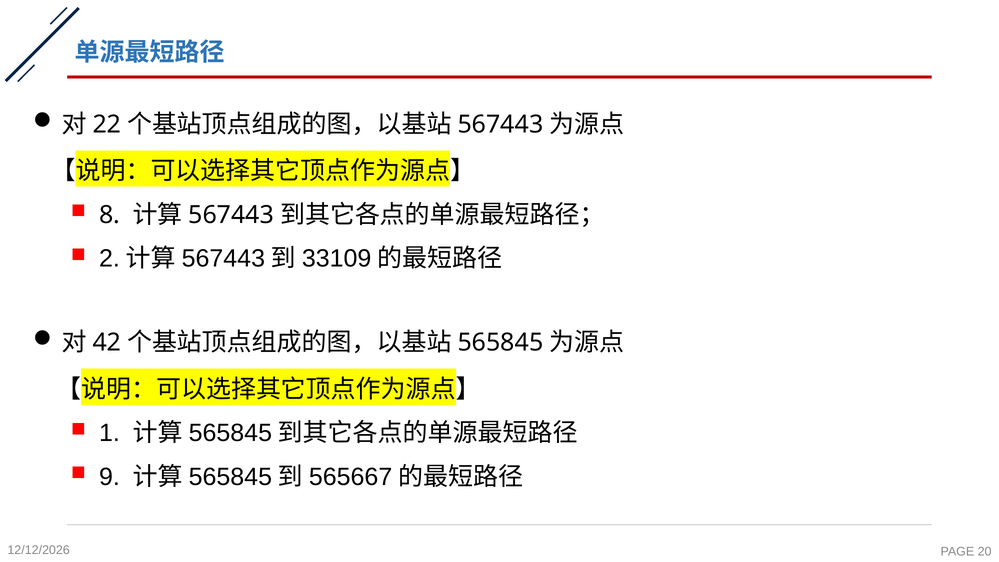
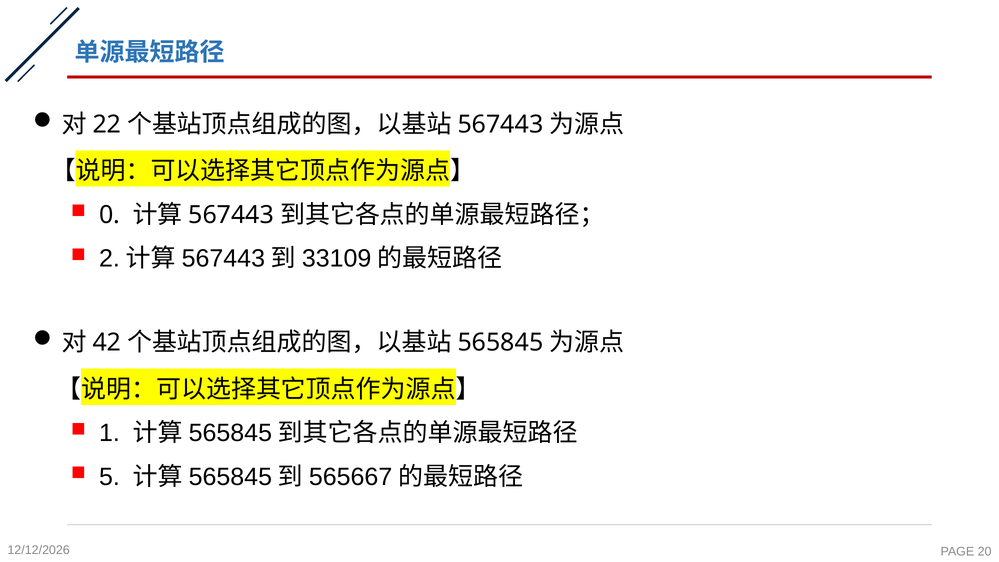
8: 8 -> 0 (110, 215)
9: 9 -> 5 (109, 477)
